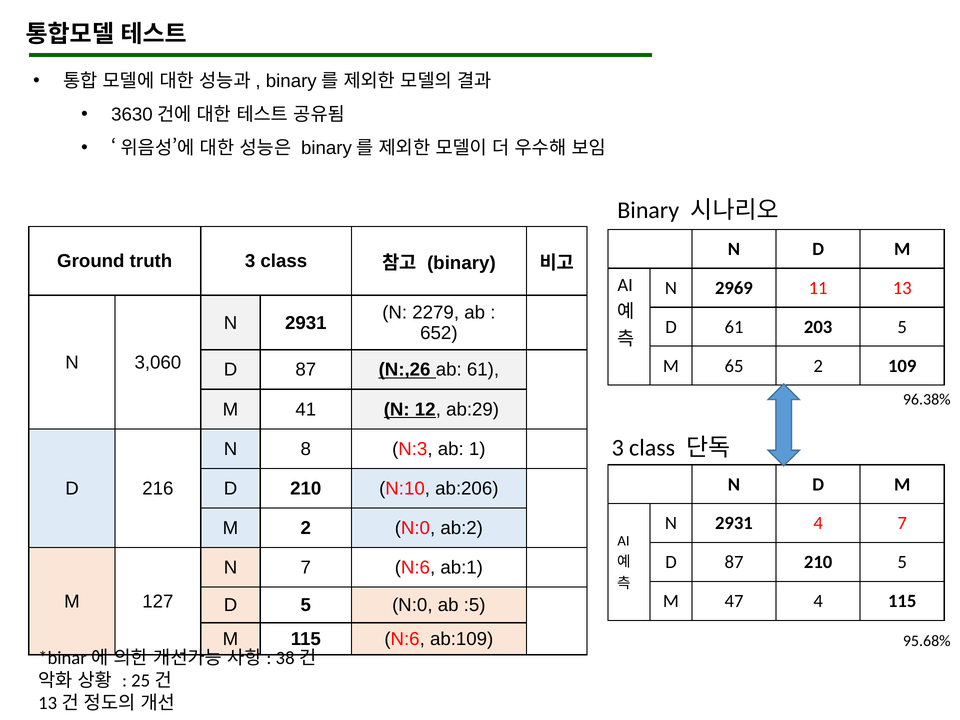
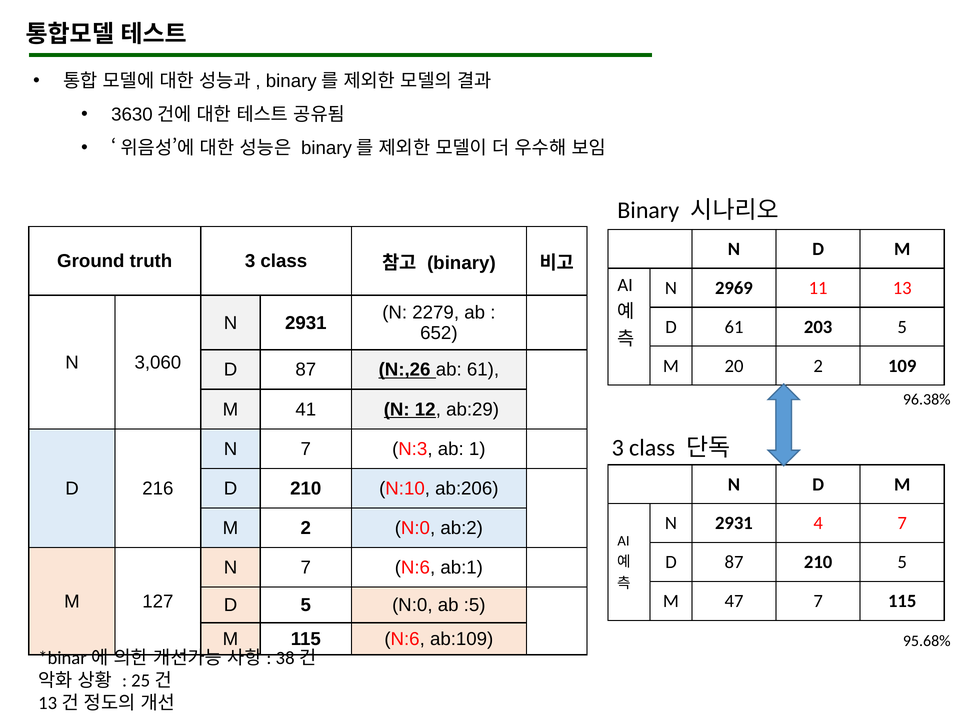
65: 65 -> 20 (734, 366)
8: 8 -> 7 (306, 449)
47 4: 4 -> 7 (818, 601)
